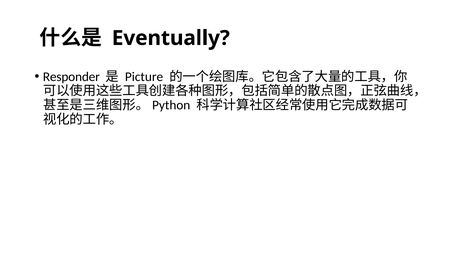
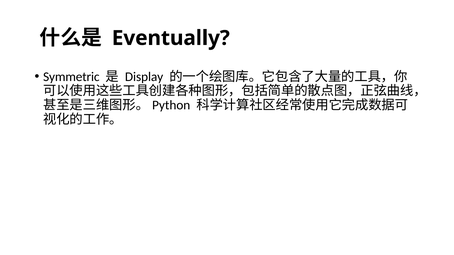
Responder: Responder -> Symmetric (71, 77)
Picture: Picture -> Display (144, 77)
